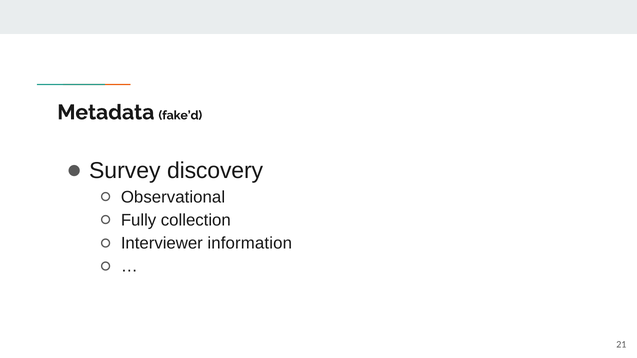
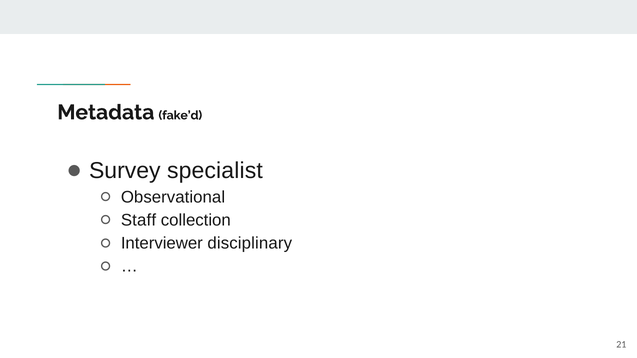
discovery: discovery -> specialist (215, 171)
Fully: Fully -> Staff (138, 220)
information: information -> disciplinary (250, 244)
